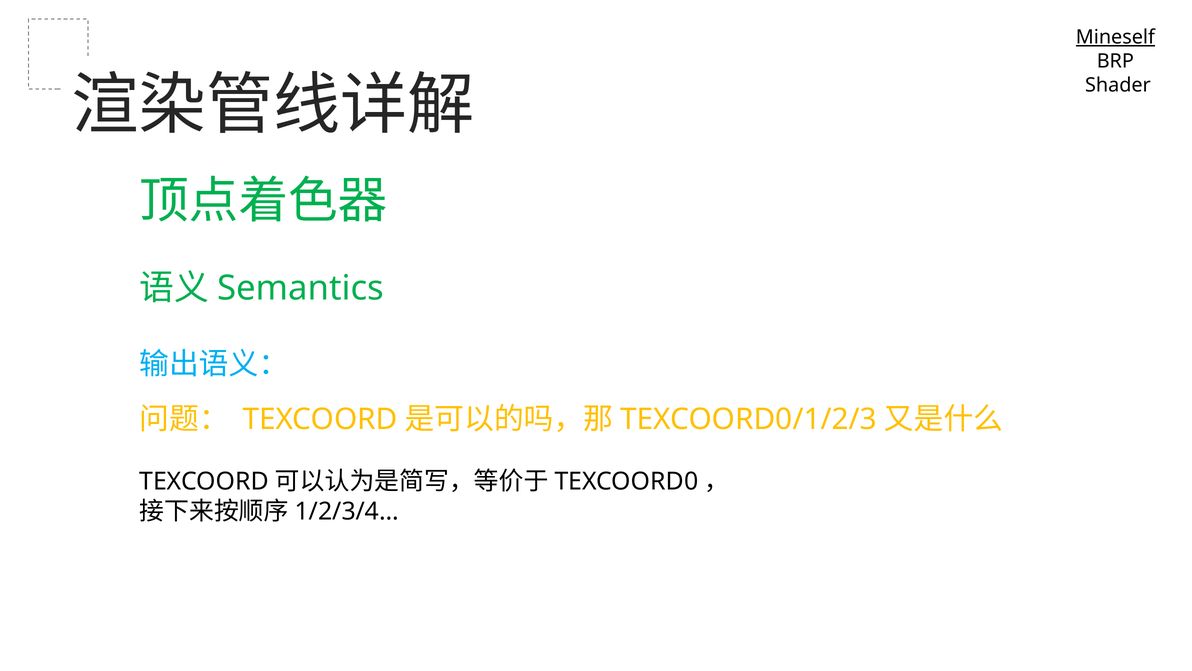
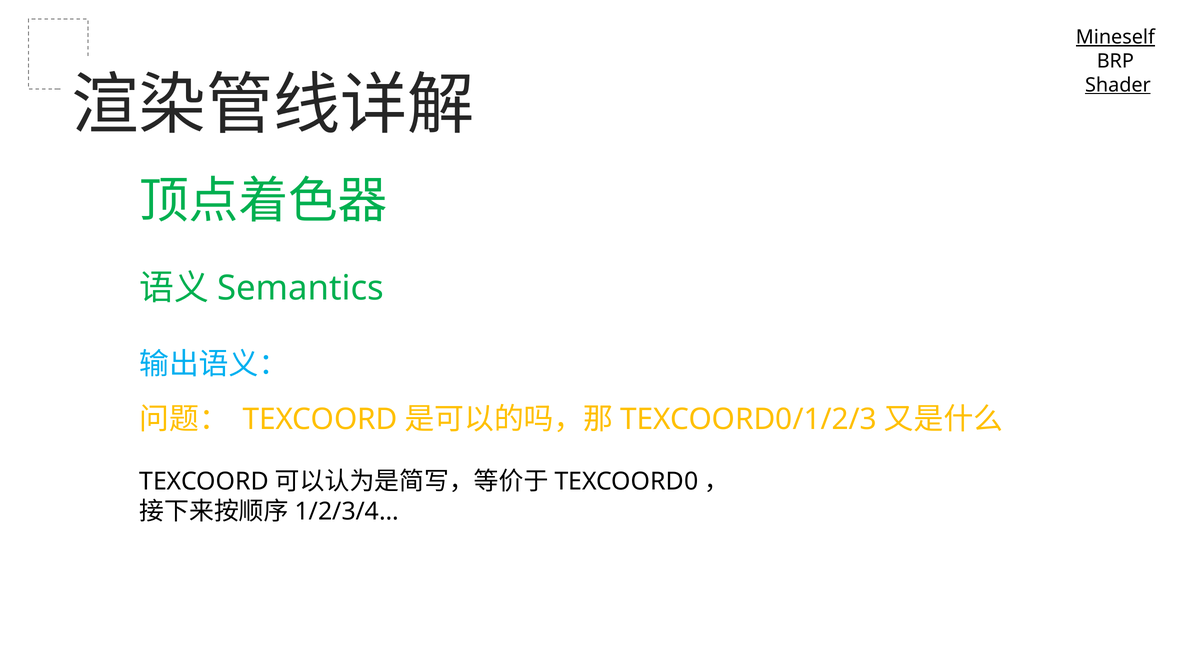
Shader underline: none -> present (1118, 85)
